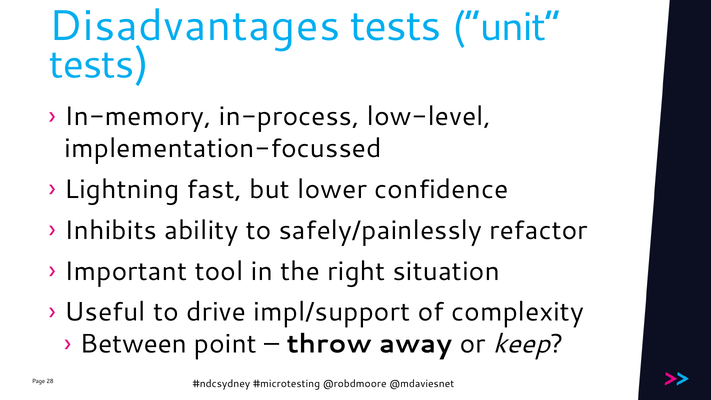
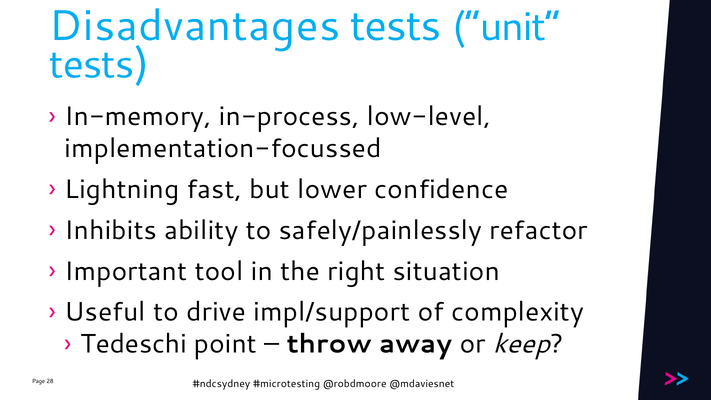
Between: Between -> Tedeschi (134, 344)
